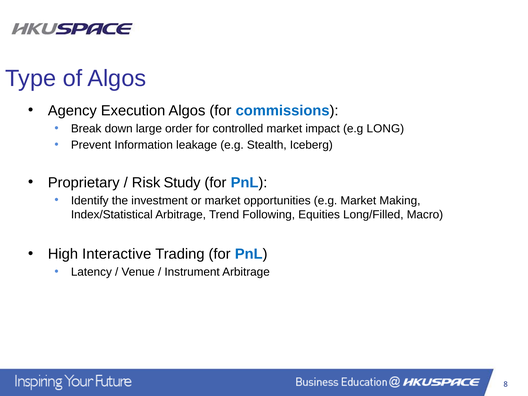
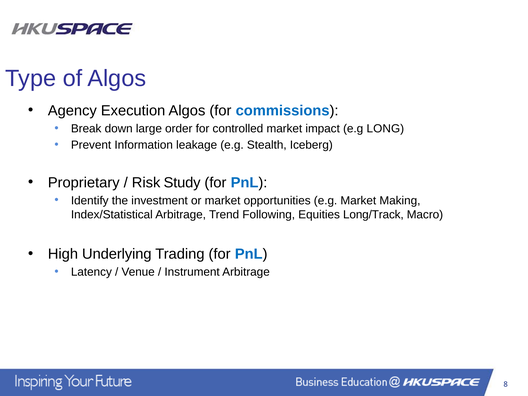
Long/Filled: Long/Filled -> Long/Track (373, 215)
Interactive: Interactive -> Underlying (117, 254)
